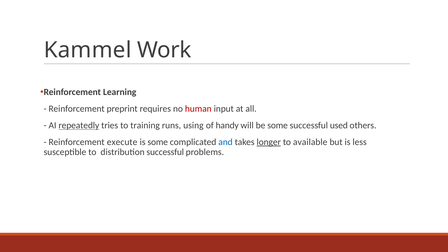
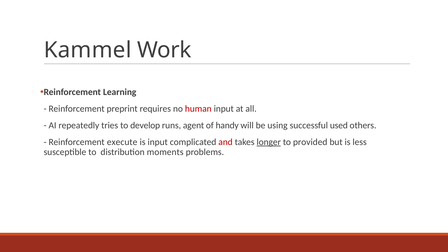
repeatedly underline: present -> none (79, 125)
training: training -> develop (145, 125)
using: using -> agent (194, 125)
be some: some -> using (278, 125)
is some: some -> input (158, 142)
and colour: blue -> red (226, 142)
available: available -> provided (310, 142)
distribution successful: successful -> moments (165, 152)
